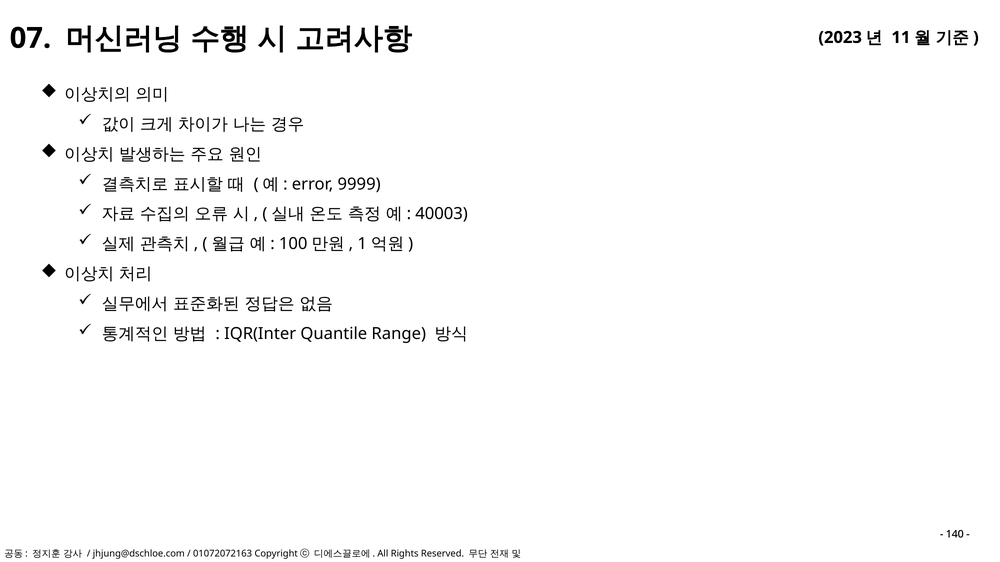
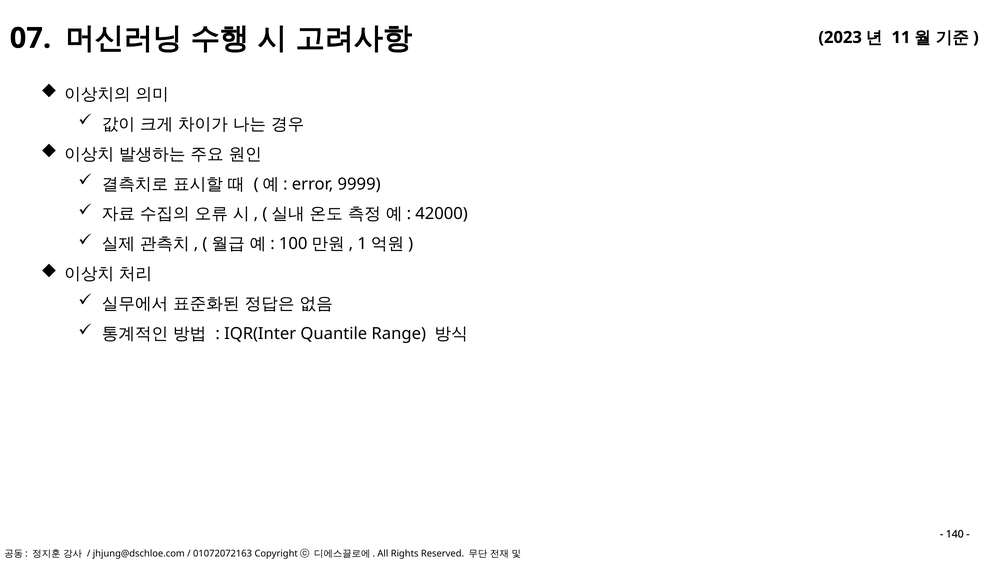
40003: 40003 -> 42000 (442, 214)
